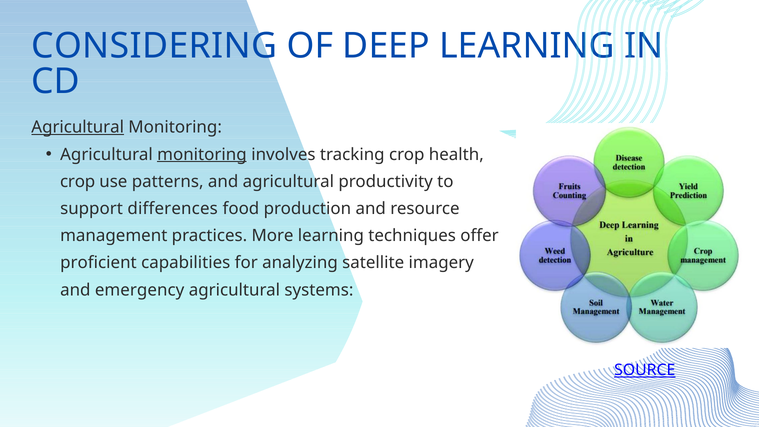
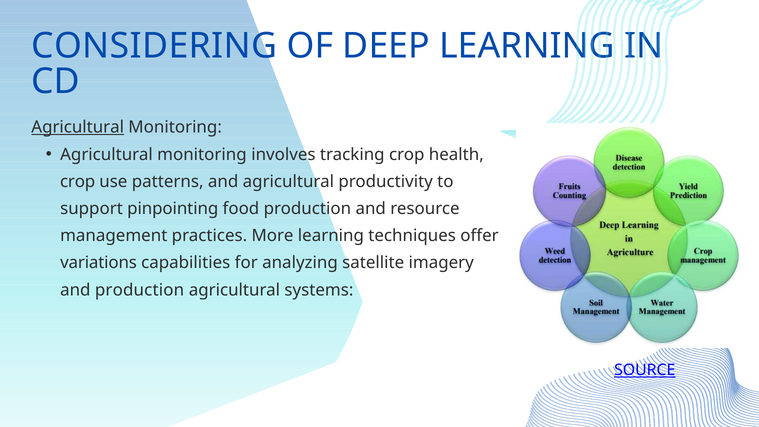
monitoring underline: present -> none (202, 154)
differences: differences -> pinpointing (173, 209)
proficient: proficient -> variations (99, 263)
and emergency: emergency -> production (140, 290)
